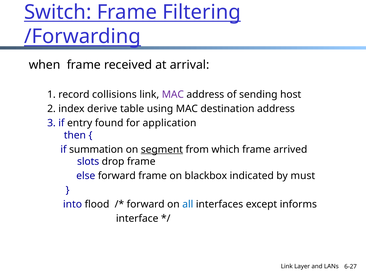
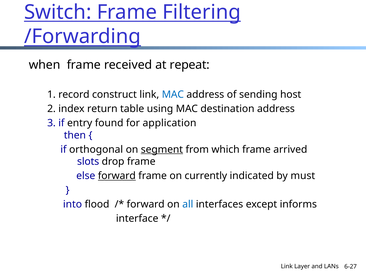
arrival: arrival -> repeat (190, 65)
collisions: collisions -> construct (114, 95)
MAC colour: purple -> blue (173, 95)
derive: derive -> return (102, 109)
summation: summation -> orthogonal (96, 150)
forward underline: none -> present (117, 176)
blackbox: blackbox -> currently (206, 176)
